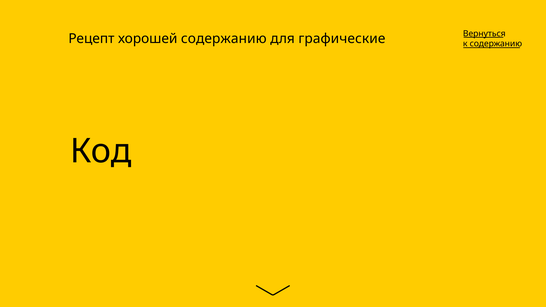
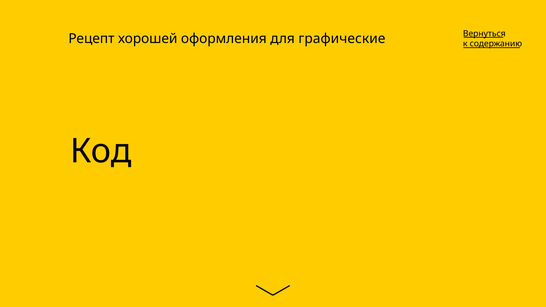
хорошей содержанию: содержанию -> оформления (224, 39)
